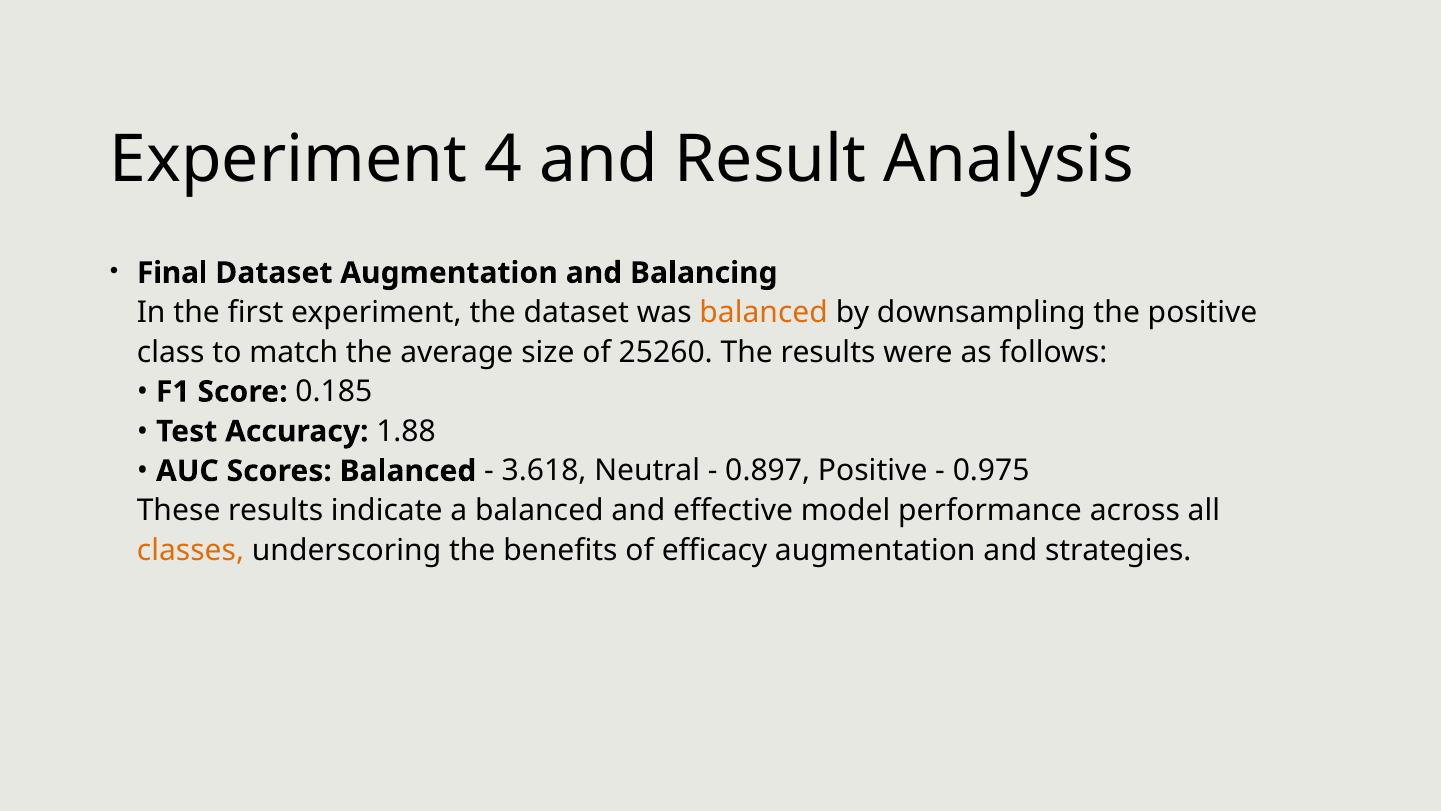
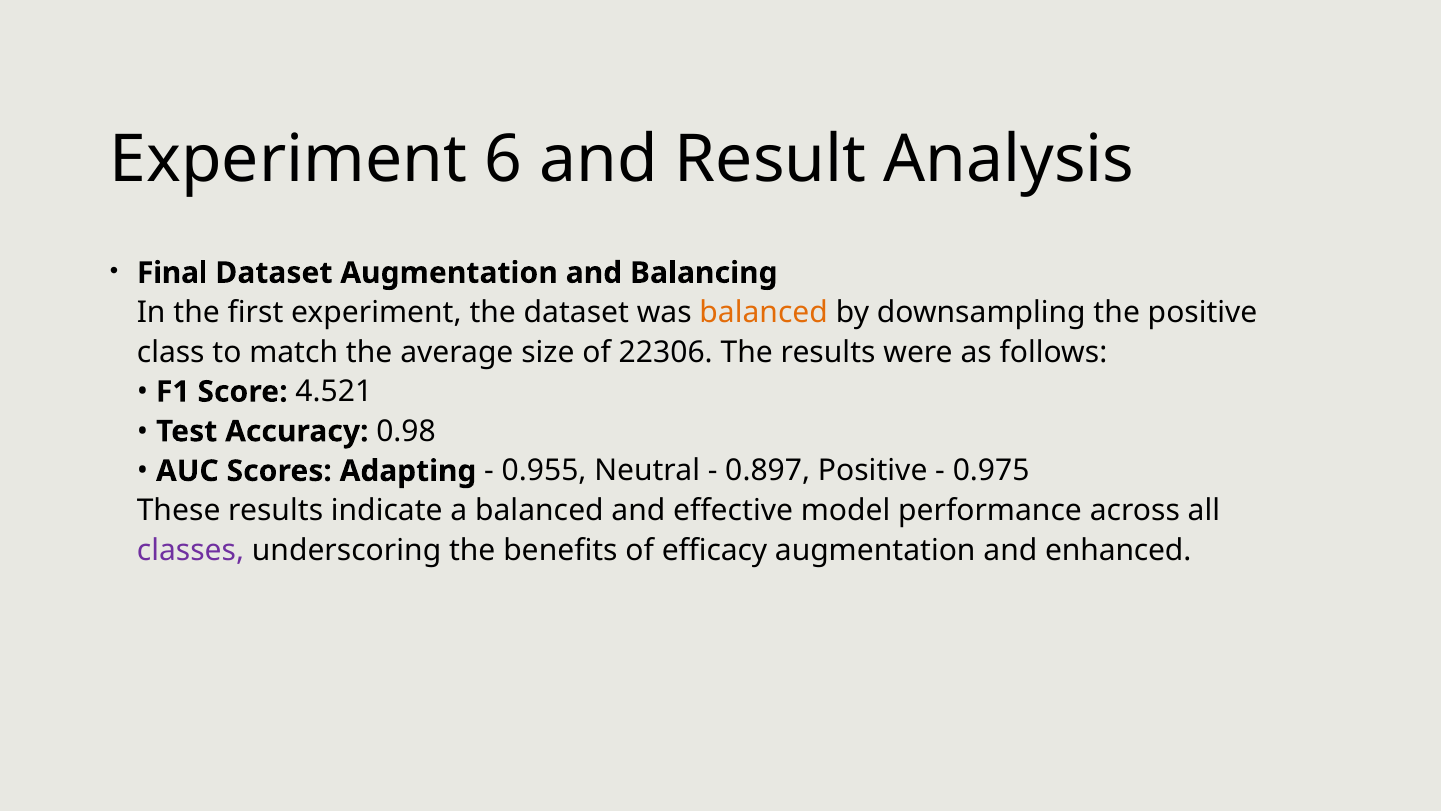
4: 4 -> 6 (503, 160)
25260: 25260 -> 22306 (666, 352)
0.185: 0.185 -> 4.521 (334, 392)
1.88: 1.88 -> 0.98 (406, 431)
Scores Balanced: Balanced -> Adapting (408, 471)
3.618: 3.618 -> 0.955 (544, 471)
classes colour: orange -> purple (190, 550)
strategies: strategies -> enhanced (1118, 550)
